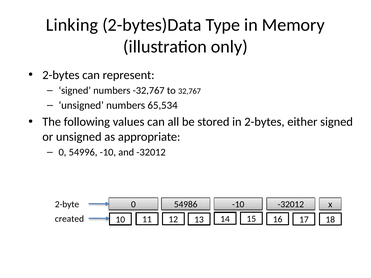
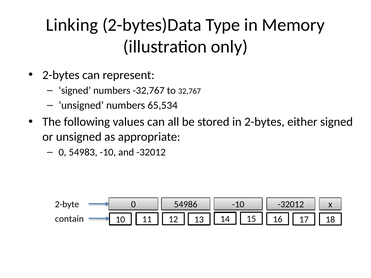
54996: 54996 -> 54983 (83, 152)
created: created -> contain (69, 219)
